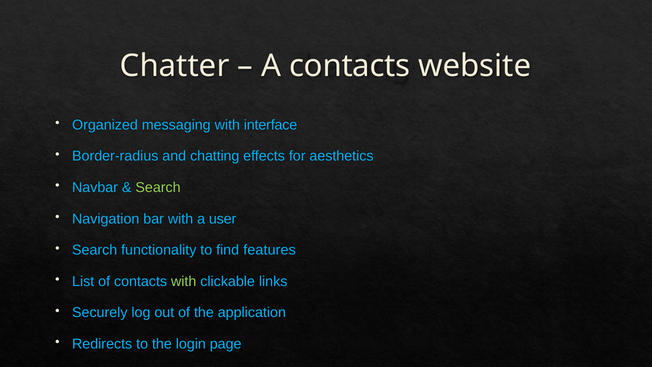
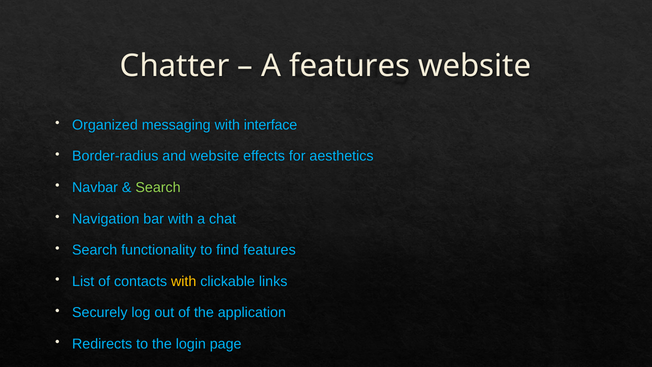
A contacts: contacts -> features (350, 66)
and chatting: chatting -> website (215, 156)
user: user -> chat (223, 219)
with colour: light green -> yellow (184, 281)
